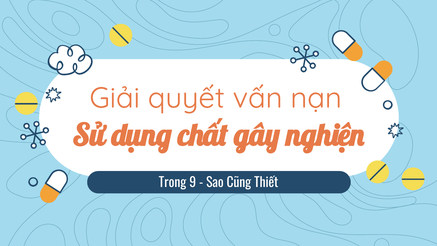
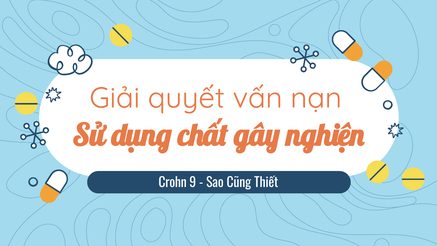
Trong: Trong -> Crohn (173, 183)
